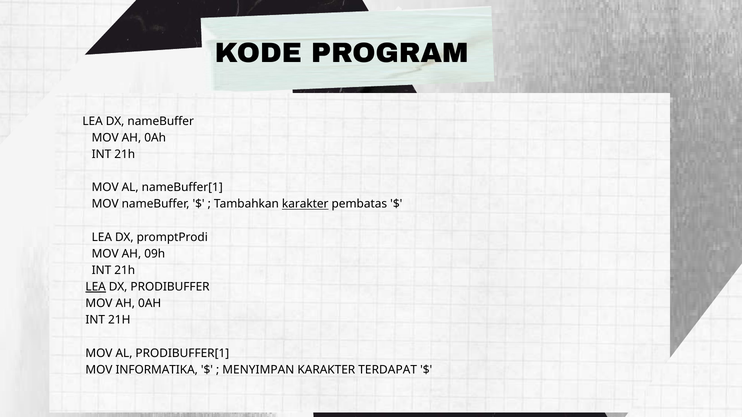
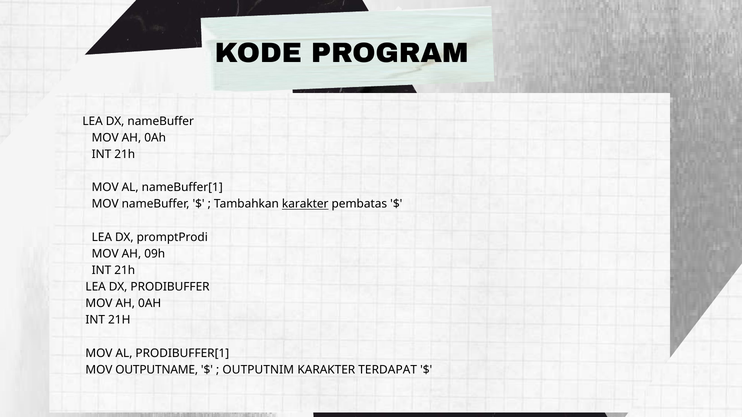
LEA underline: present -> none (96, 287)
INFORMATIKA: INFORMATIKA -> OUTPUTNAME (157, 370)
MENYIMPAN: MENYIMPAN -> OUTPUTNIM (258, 370)
